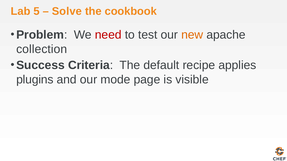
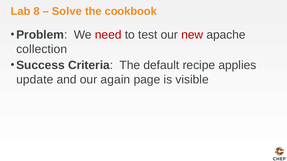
5: 5 -> 8 (37, 11)
new colour: orange -> red (192, 35)
plugins: plugins -> update (35, 80)
mode: mode -> again (115, 80)
